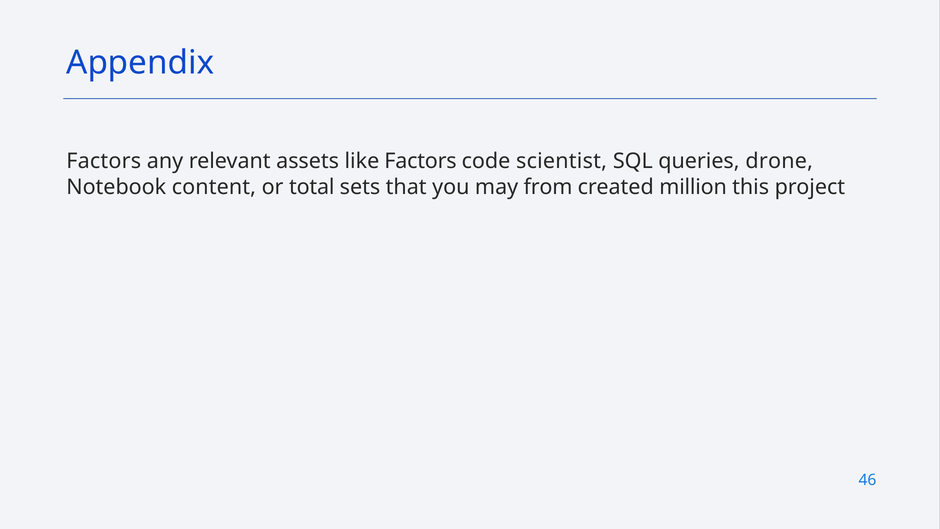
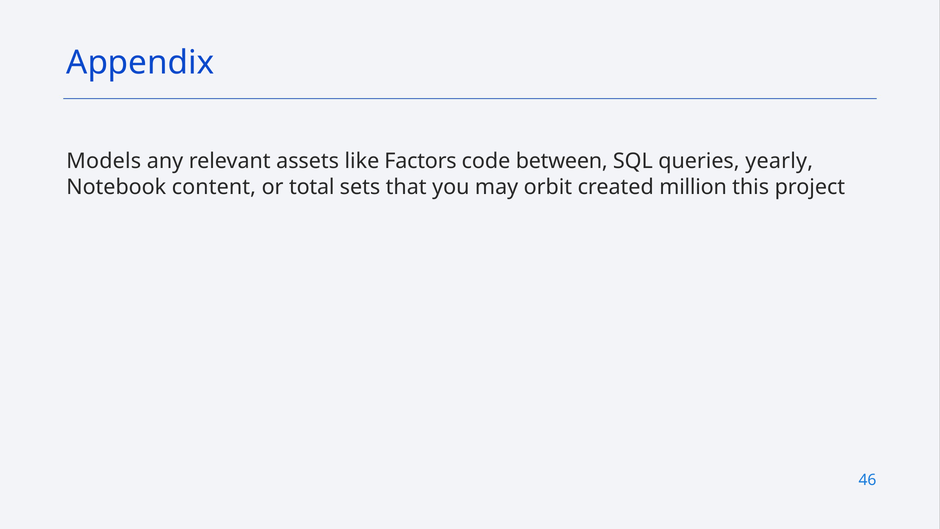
Factors: Factors -> Models (104, 161)
scientist: scientist -> between (562, 161)
drone: drone -> yearly (779, 161)
from: from -> orbit (548, 187)
